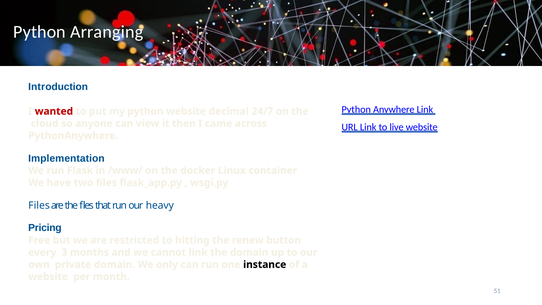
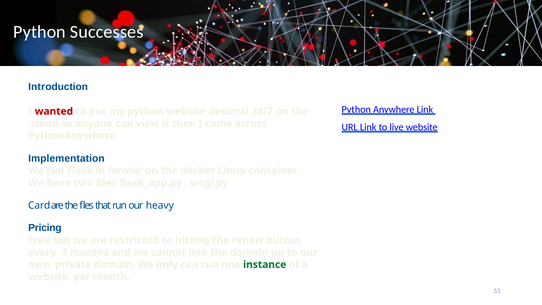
Arranging: Arranging -> Successes (107, 32)
Files: Files -> Card (39, 205)
instance colour: black -> green (265, 264)
